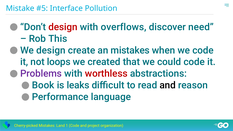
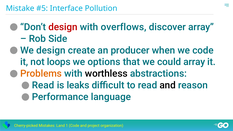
discover need: need -> array (201, 27)
This: This -> Side (58, 39)
an mistakes: mistakes -> producer (130, 50)
created: created -> options (104, 62)
could code: code -> array (194, 62)
Problems colour: purple -> orange (41, 74)
worthless colour: red -> black (106, 74)
Book: Book -> Read (43, 85)
